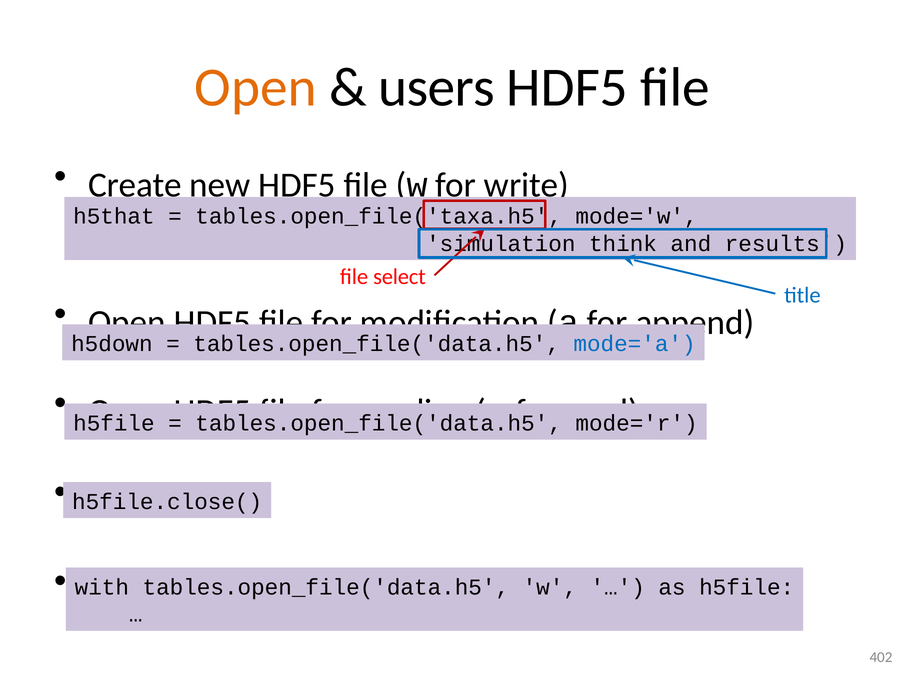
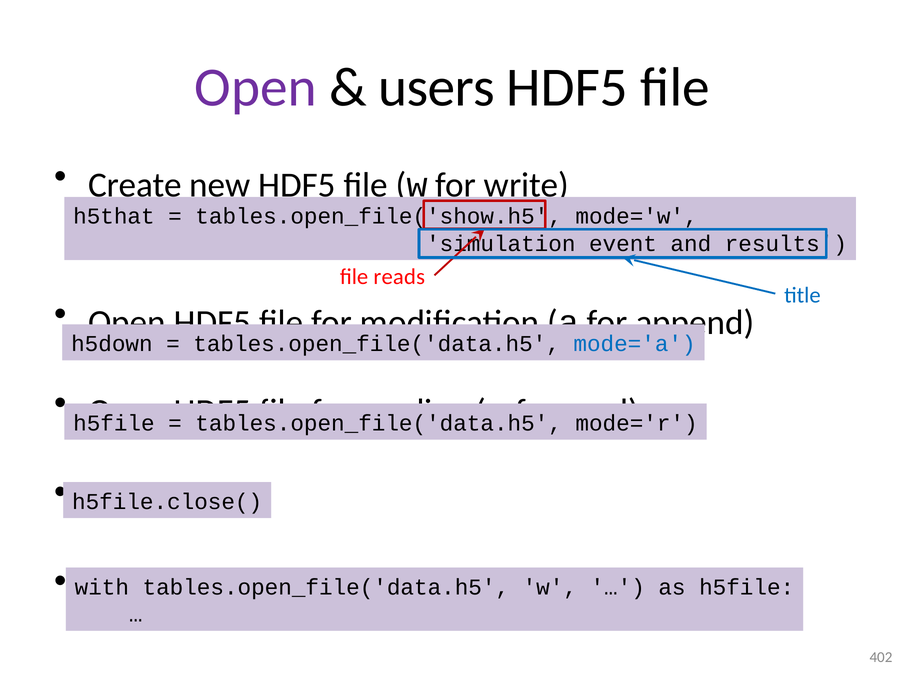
Open colour: orange -> purple (256, 88)
tables.open_file('taxa.h5: tables.open_file('taxa.h5 -> tables.open_file('show.h5 (379, 216)
think: think -> event (623, 244)
select: select -> reads (399, 277)
